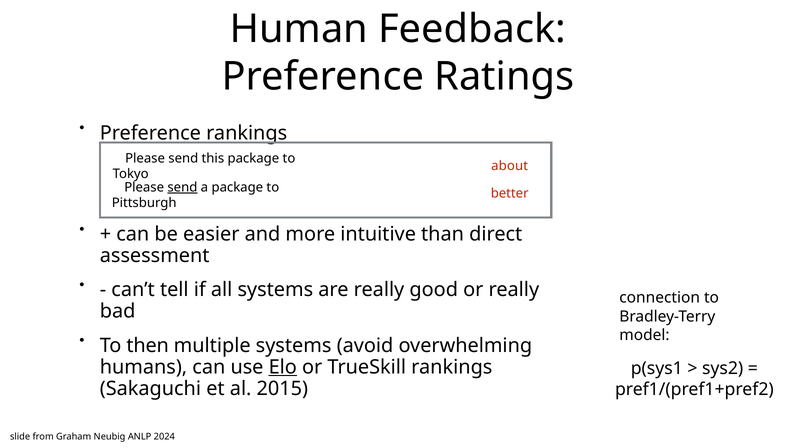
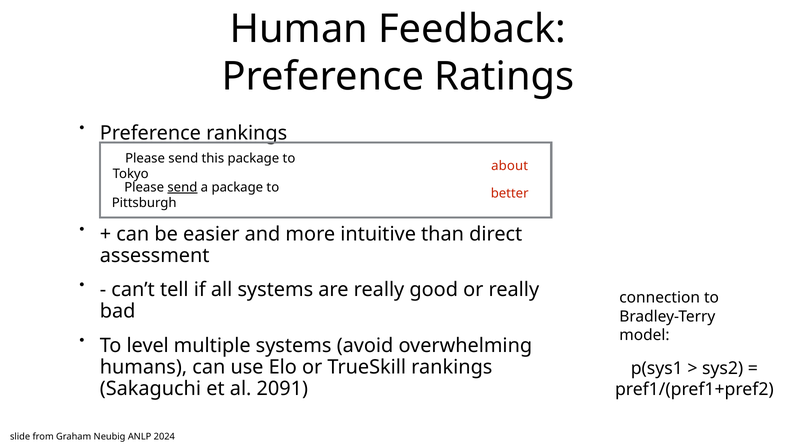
then: then -> level (148, 345)
Elo underline: present -> none (283, 367)
2015: 2015 -> 2091 (282, 388)
